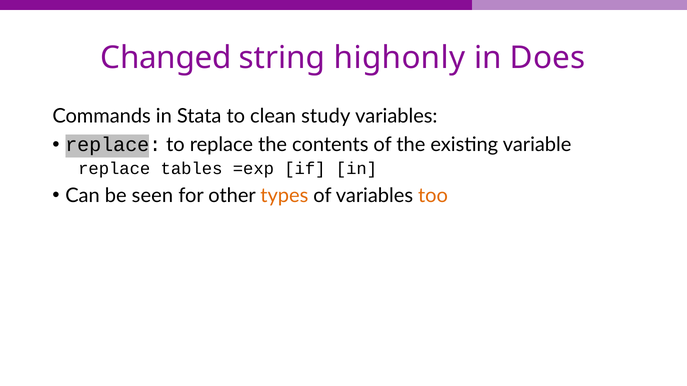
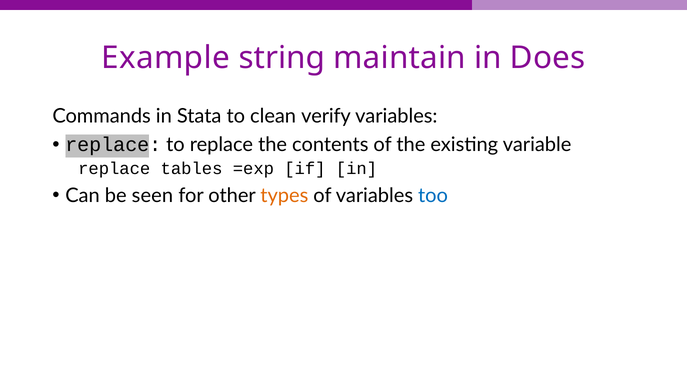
Changed: Changed -> Example (166, 58)
highonly: highonly -> maintain (400, 58)
study: study -> verify (326, 116)
too colour: orange -> blue (433, 196)
